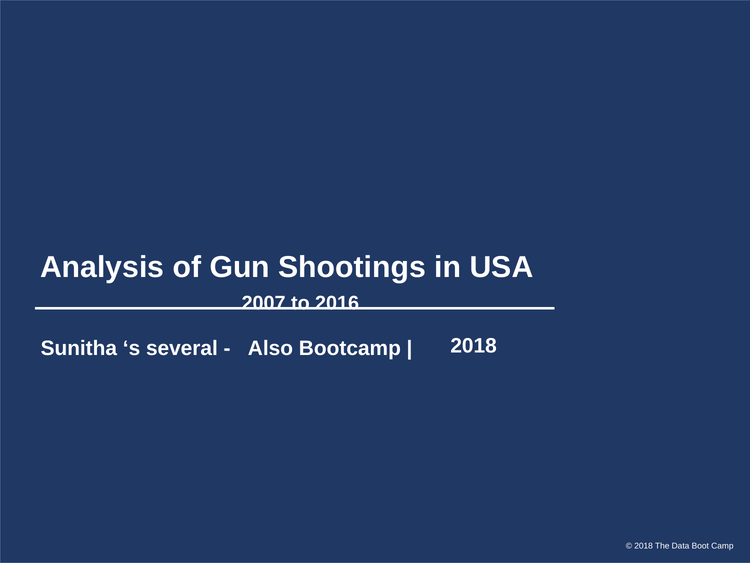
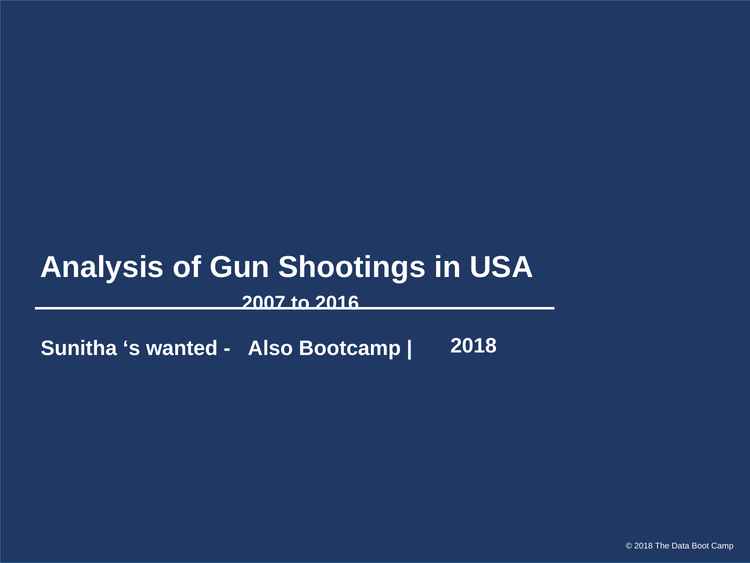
several: several -> wanted (182, 348)
